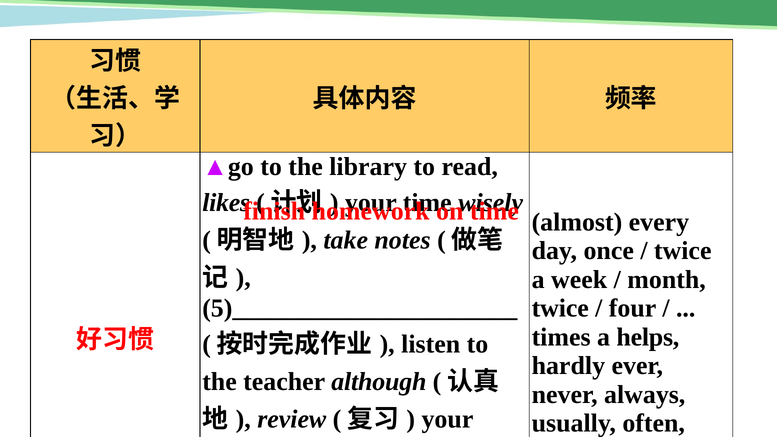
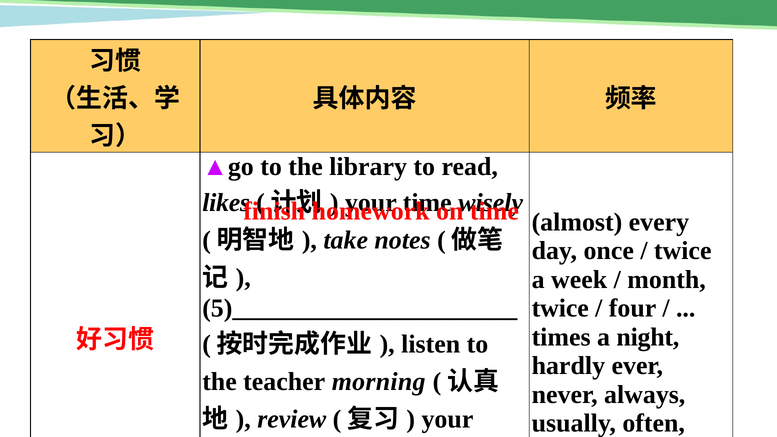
helps: helps -> night (648, 337)
although: although -> morning (379, 382)
